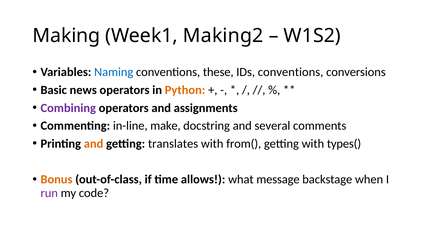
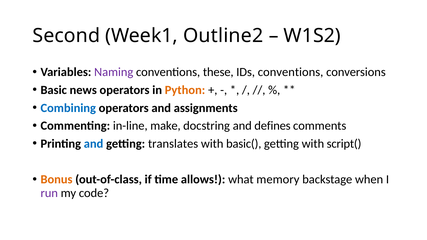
Making: Making -> Second (66, 36)
Making2: Making2 -> Outline2 (223, 36)
Naming colour: blue -> purple (114, 72)
Combining colour: purple -> blue (68, 108)
several: several -> defines (272, 126)
and colour: orange -> blue (94, 144)
from(: from( -> basic( (244, 144)
types(: types( -> script( (344, 144)
message: message -> memory (278, 180)
